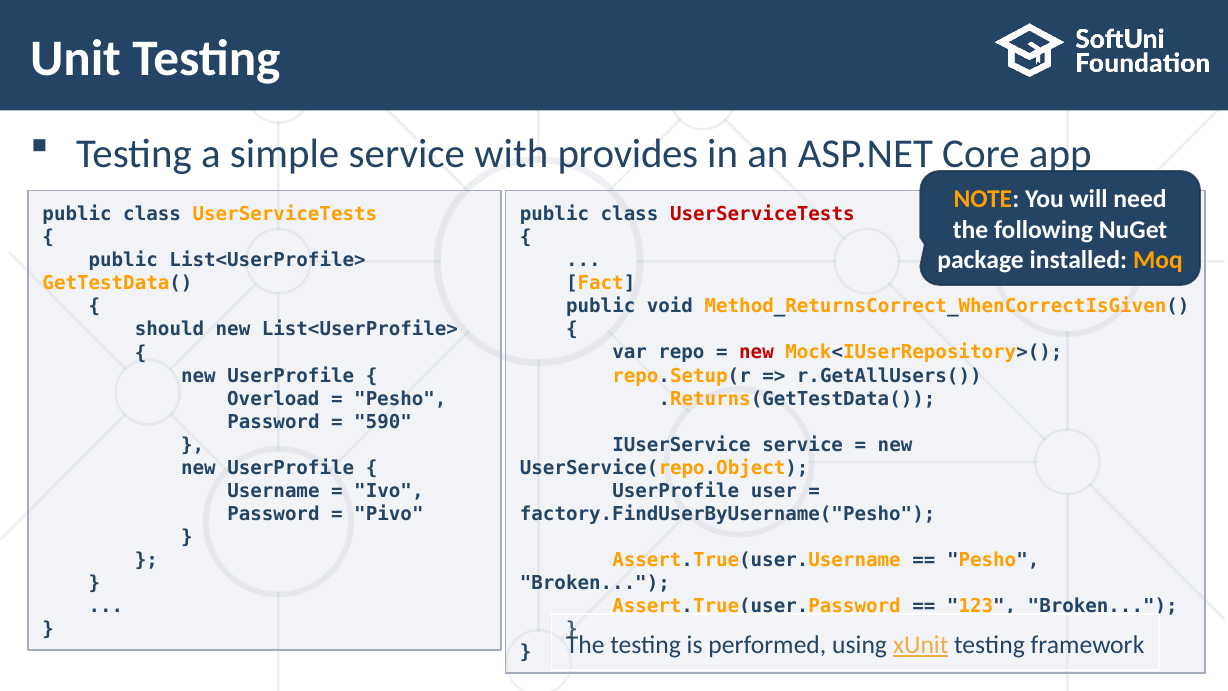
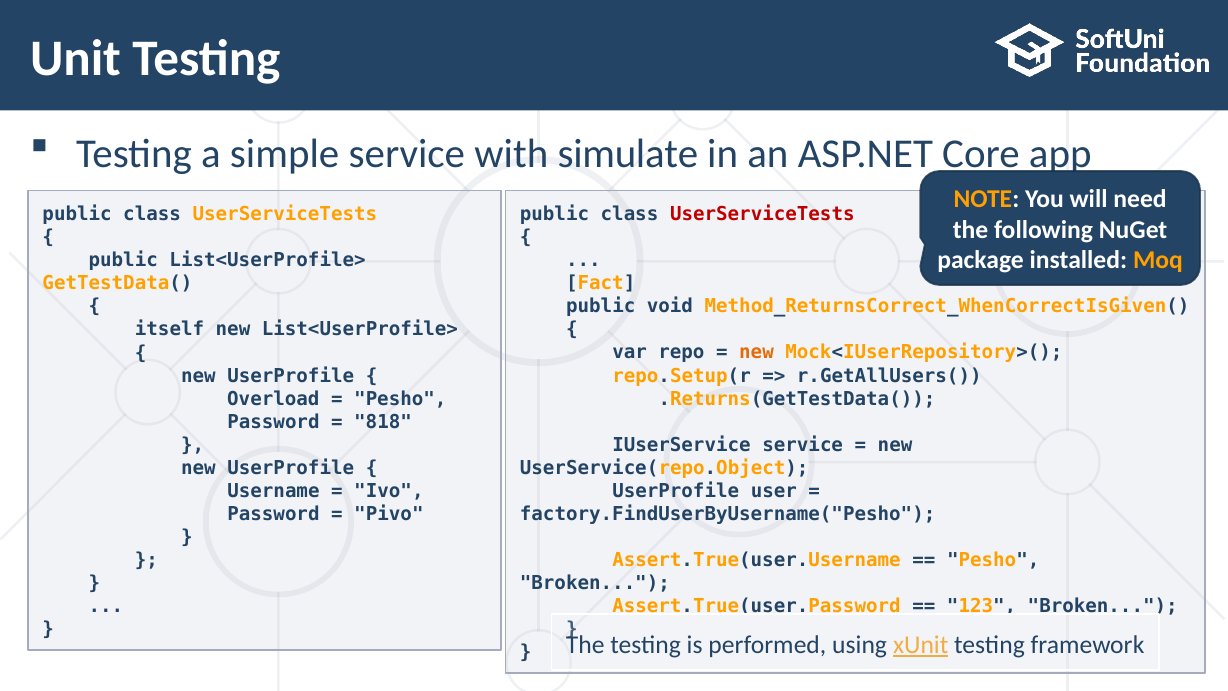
provides: provides -> simulate (628, 154)
should: should -> itself (170, 330)
new colour: red -> orange (756, 353)
590: 590 -> 818 (383, 422)
